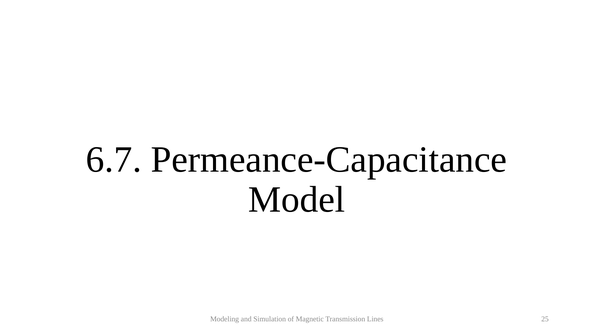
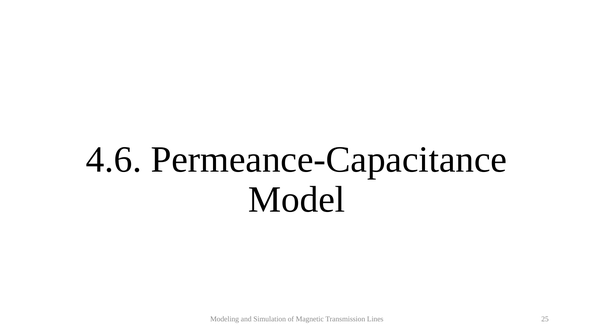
6.7: 6.7 -> 4.6 (114, 160)
